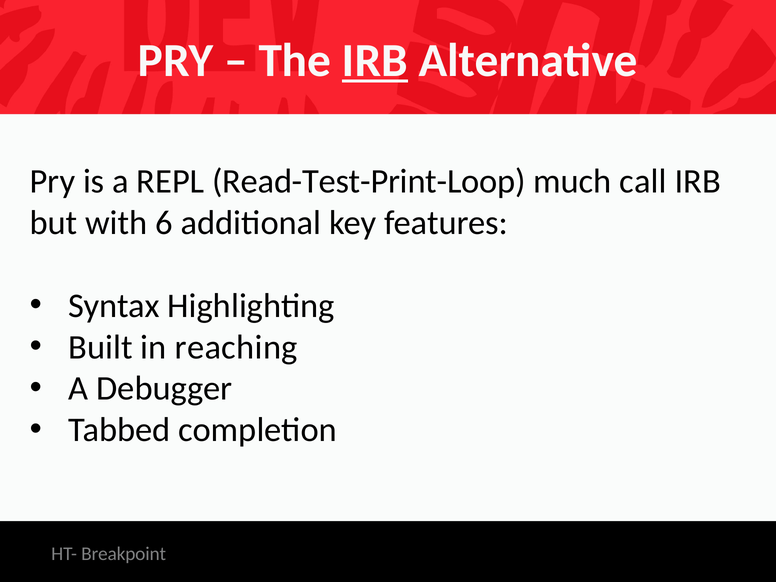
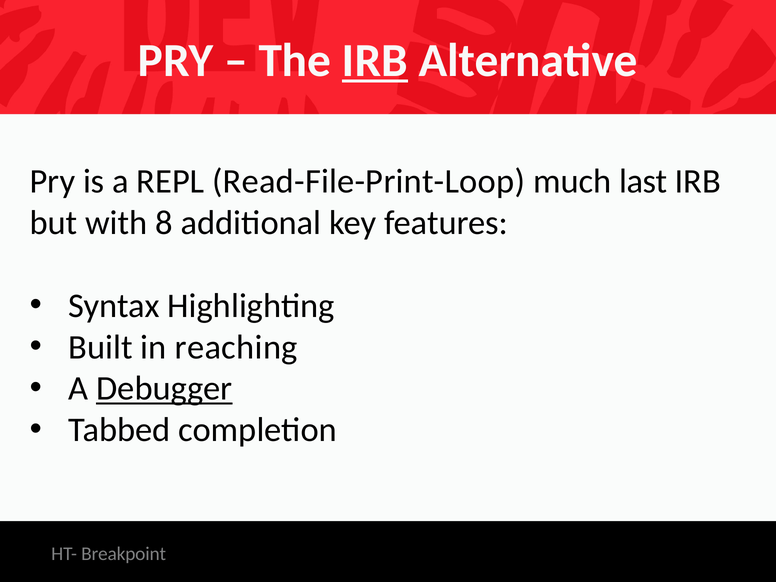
Read-Test-Print-Loop: Read-Test-Print-Loop -> Read-File-Print-Loop (369, 182)
call: call -> last (643, 182)
6: 6 -> 8 (164, 223)
Debugger underline: none -> present (164, 389)
